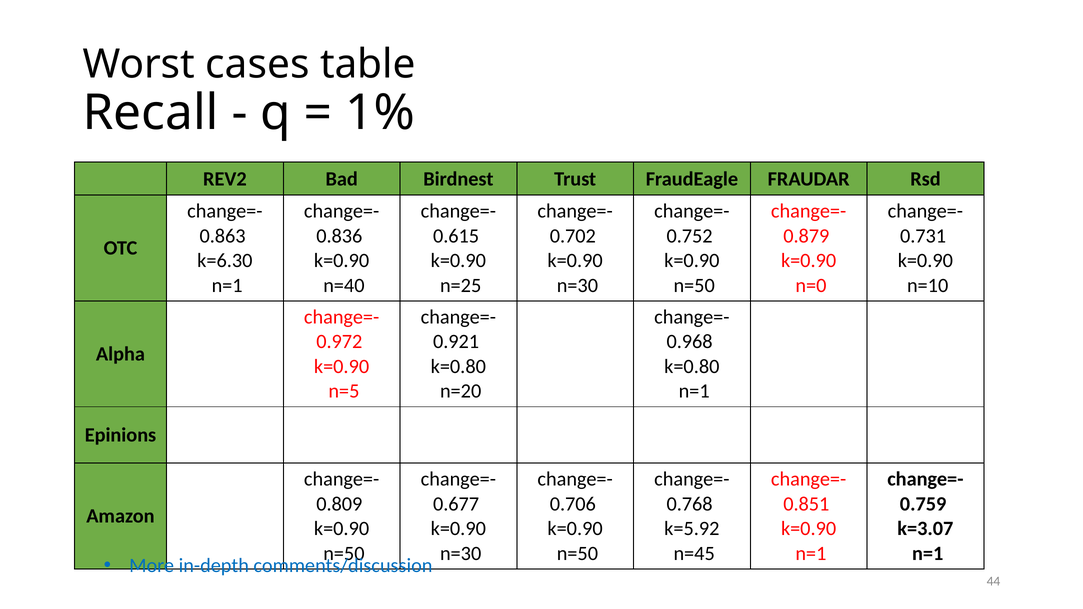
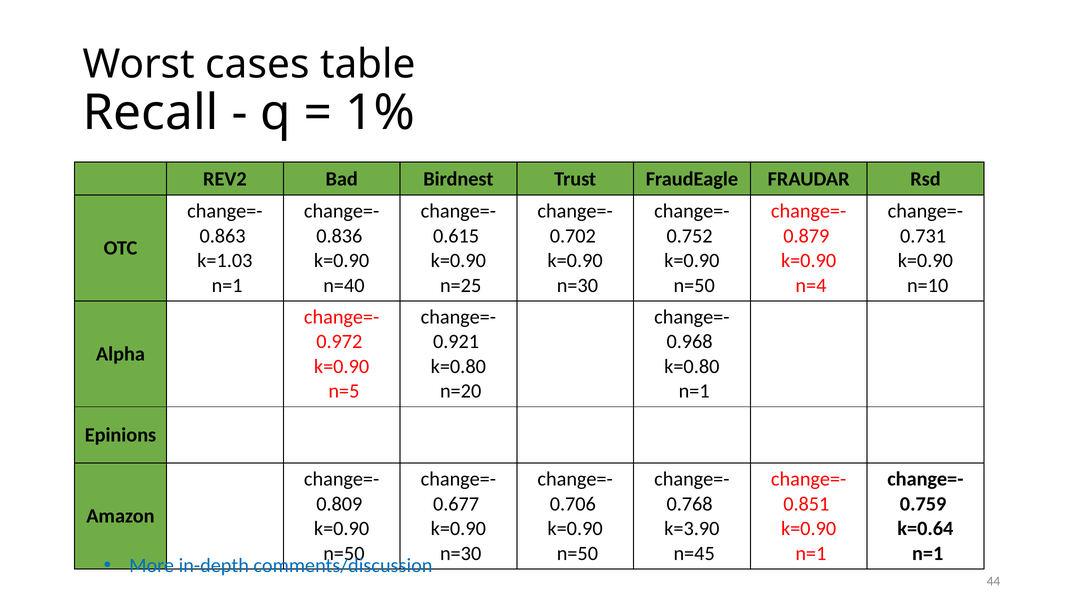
k=6.30: k=6.30 -> k=1.03 (225, 261)
n=0: n=0 -> n=4 (811, 285)
k=5.92: k=5.92 -> k=3.90 (692, 529)
k=3.07: k=3.07 -> k=0.64 (925, 529)
